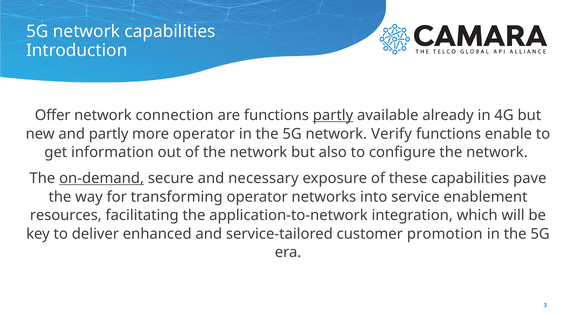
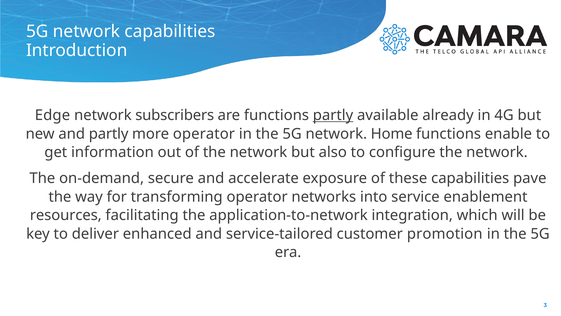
Offer: Offer -> Edge (52, 115)
connection: connection -> subscribers (175, 115)
Verify: Verify -> Home (392, 134)
on-demand underline: present -> none (102, 178)
necessary: necessary -> accelerate (263, 178)
